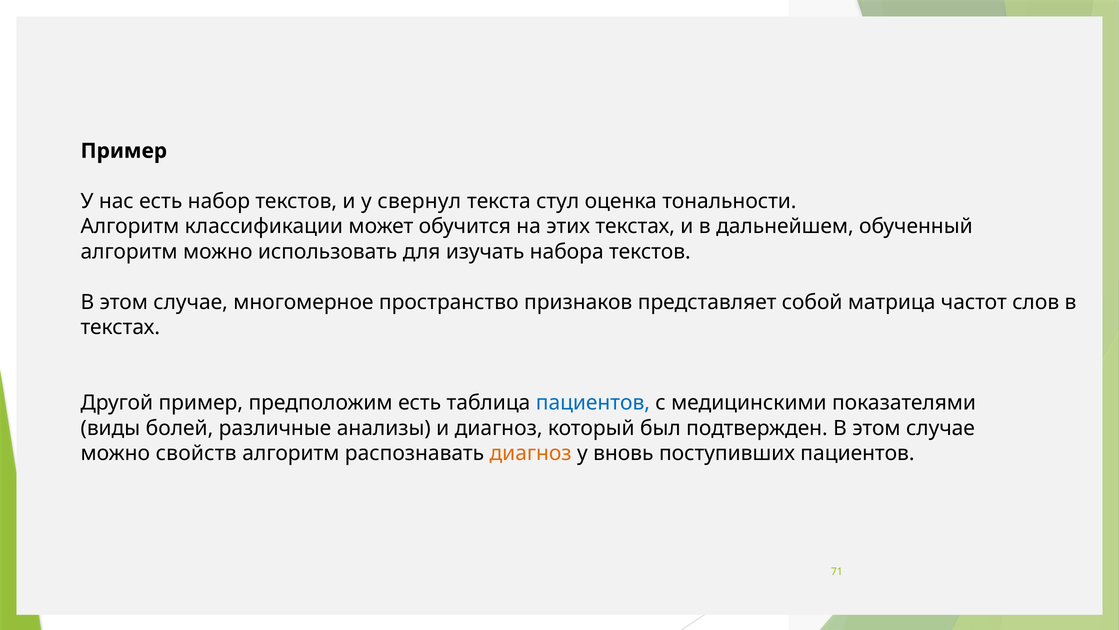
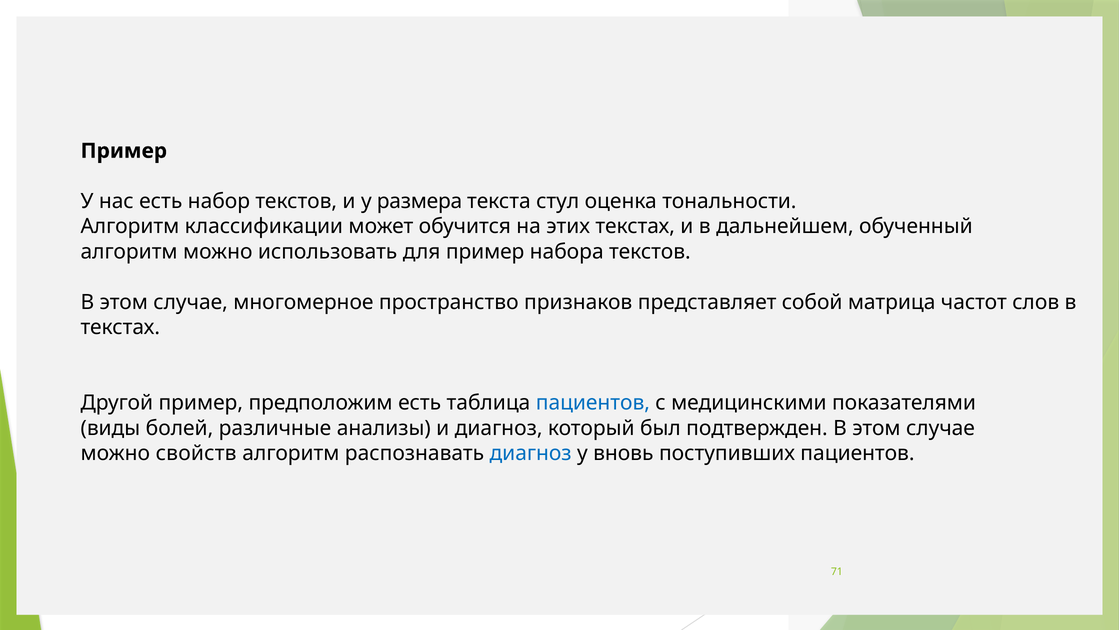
свернул: свернул -> размера (420, 201)
для изучать: изучать -> пример (485, 251)
диагноз colour: orange -> blue (531, 453)
